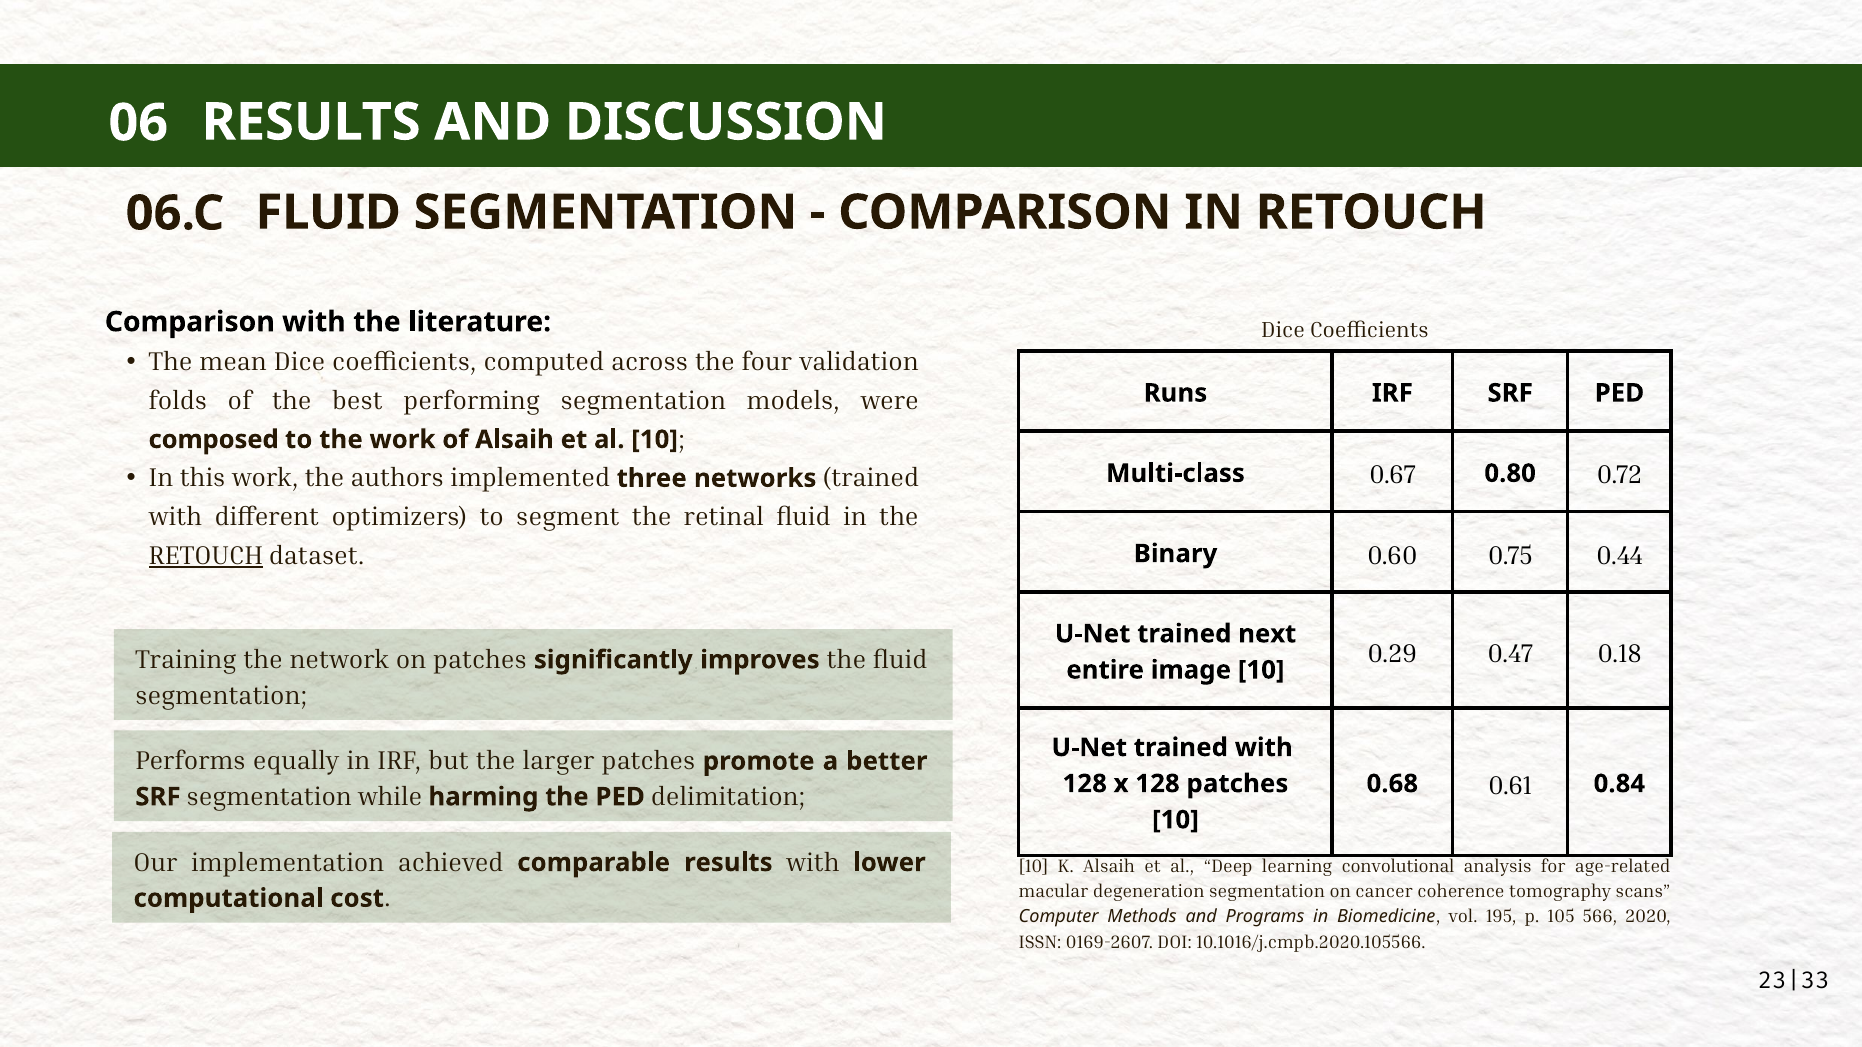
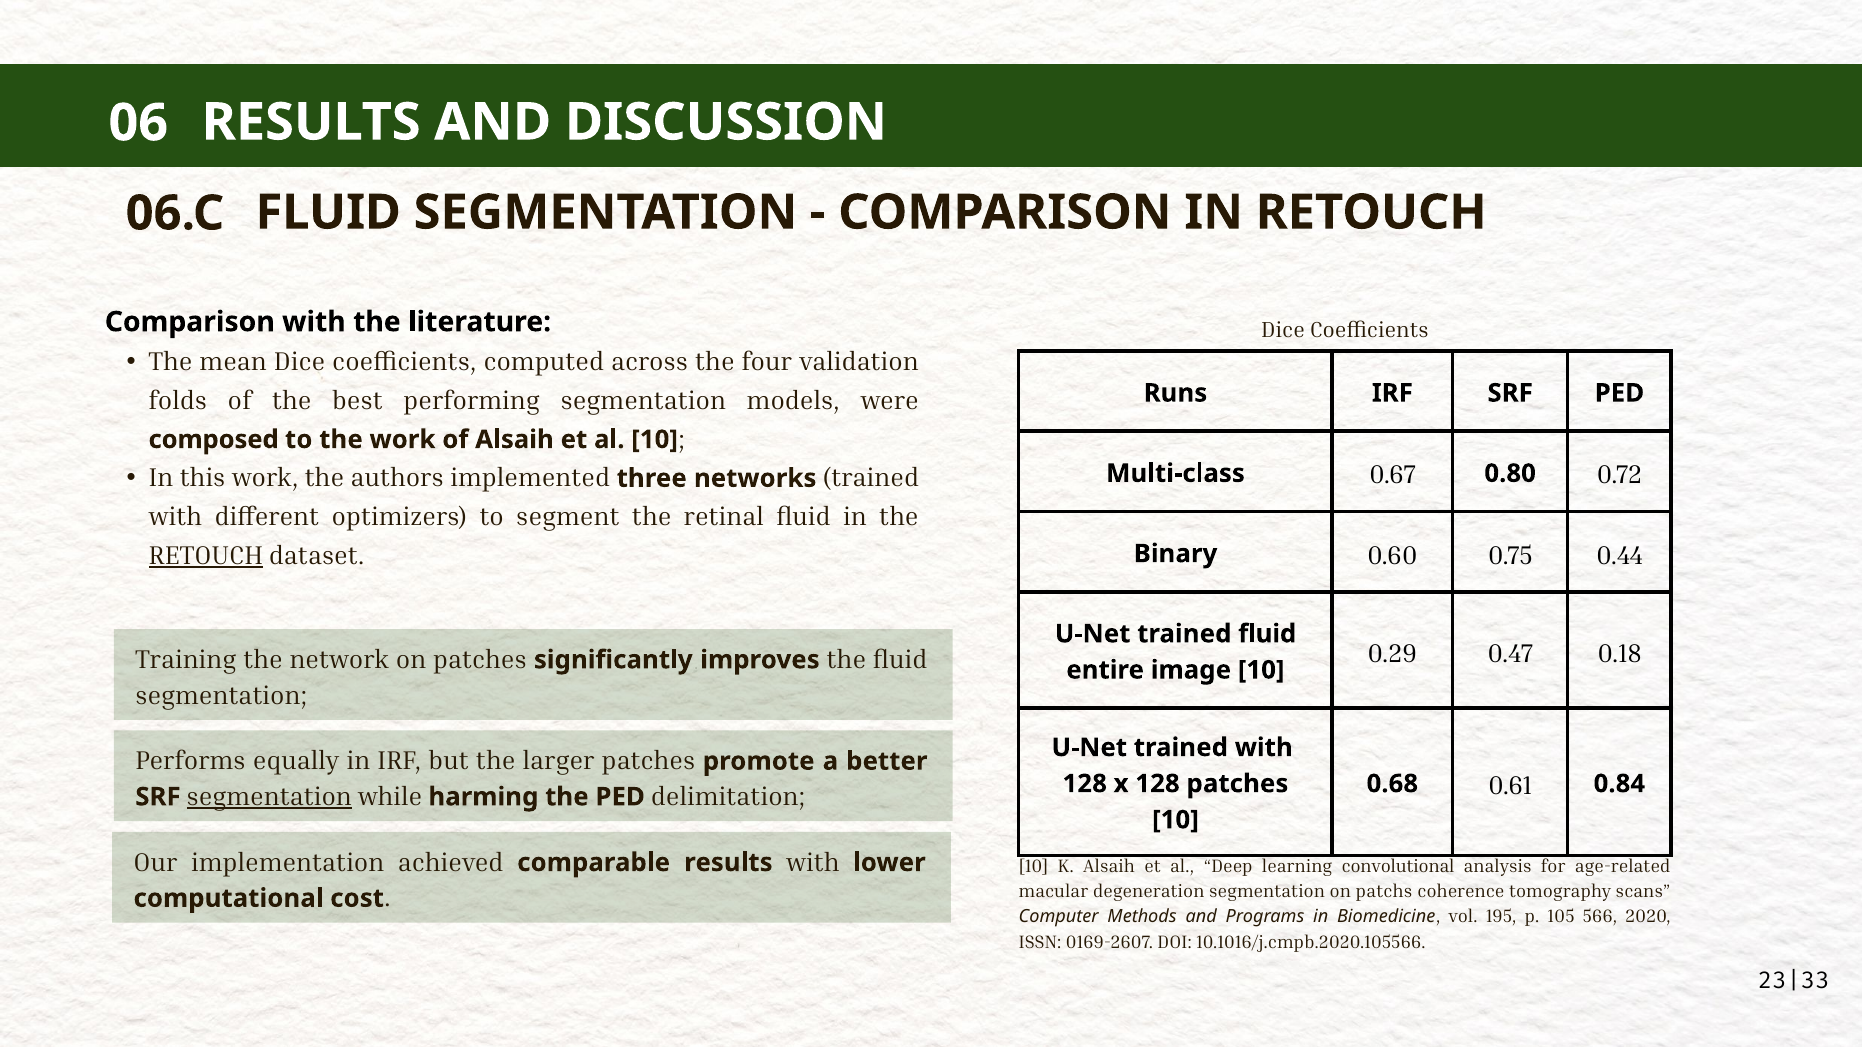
trained next: next -> fluid (1267, 634)
segmentation underline: none -> present (269, 797)
cancer: cancer -> patchs (1384, 892)
